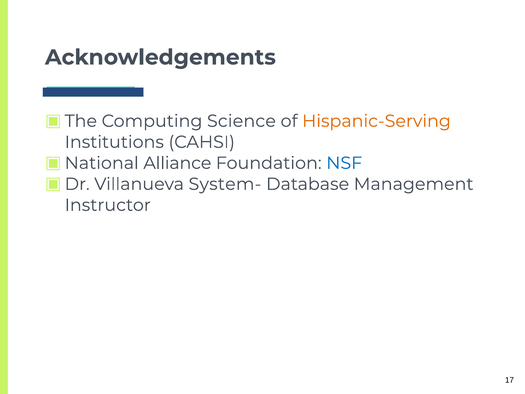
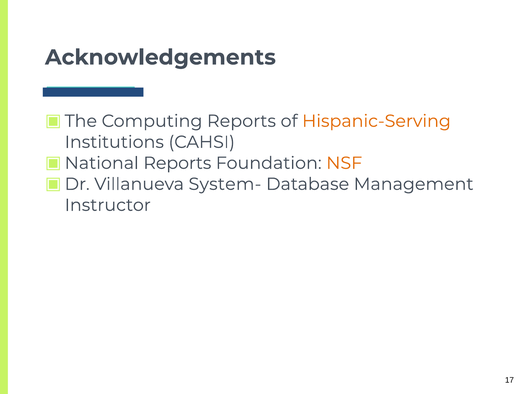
Computing Science: Science -> Reports (241, 121)
National Alliance: Alliance -> Reports (177, 163)
NSF colour: blue -> orange (344, 163)
